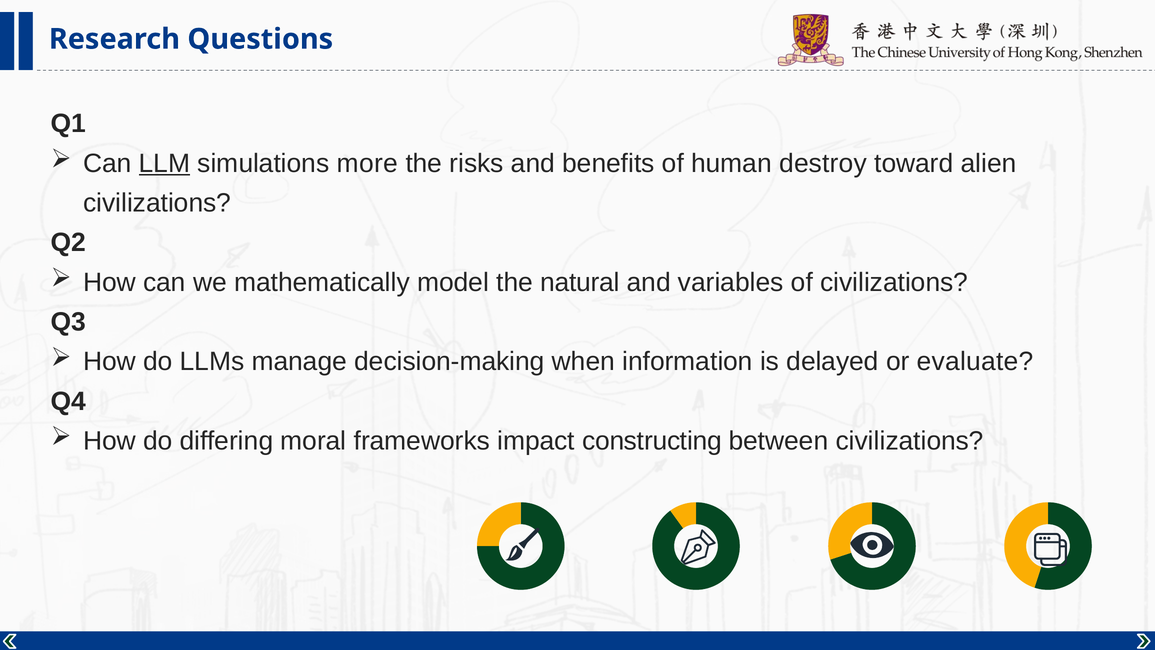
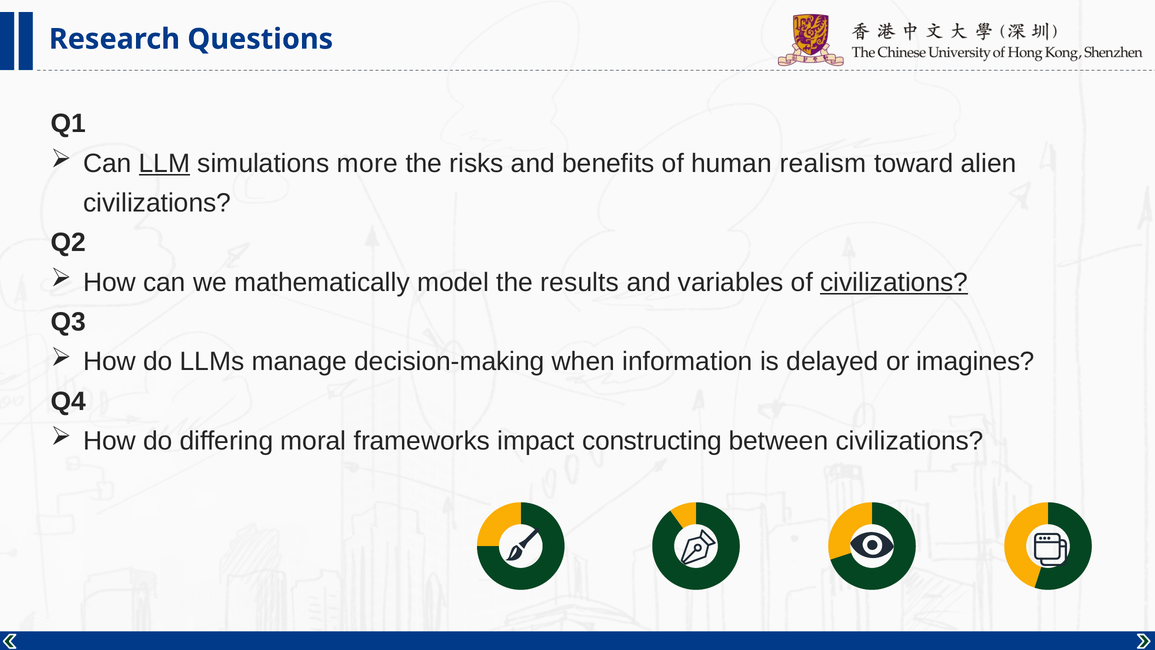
destroy: destroy -> realism (823, 163)
natural: natural -> results (580, 282)
civilizations underline: none -> present (894, 282)
evaluate: evaluate -> imagines (975, 361)
